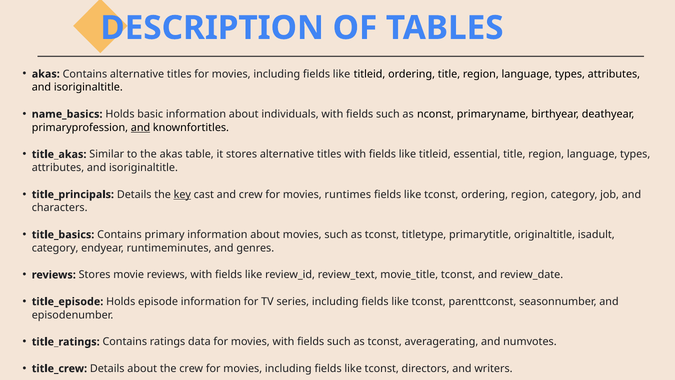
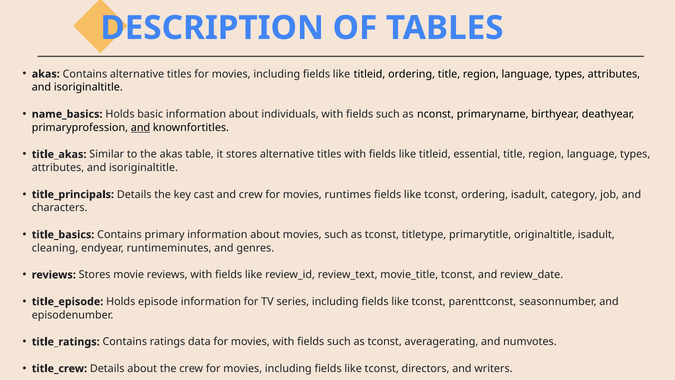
key underline: present -> none (182, 194)
ordering region: region -> isadult (529, 194)
category: category -> cleaning (55, 248)
